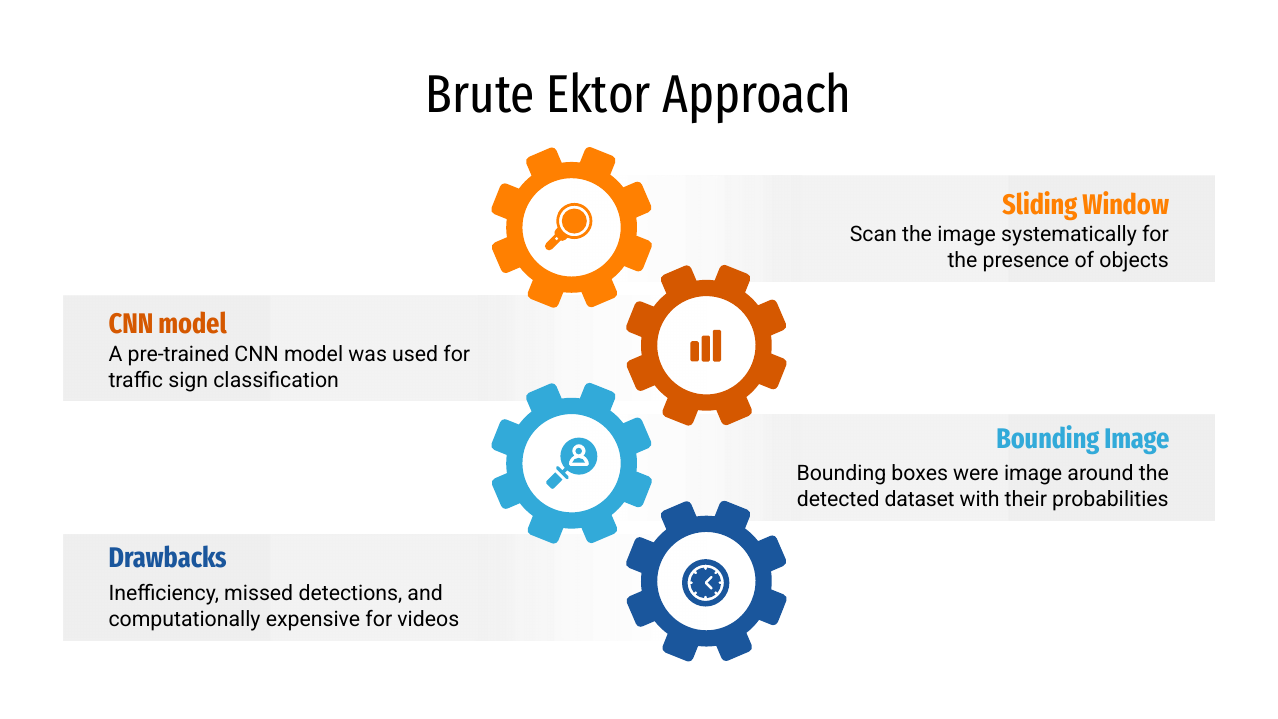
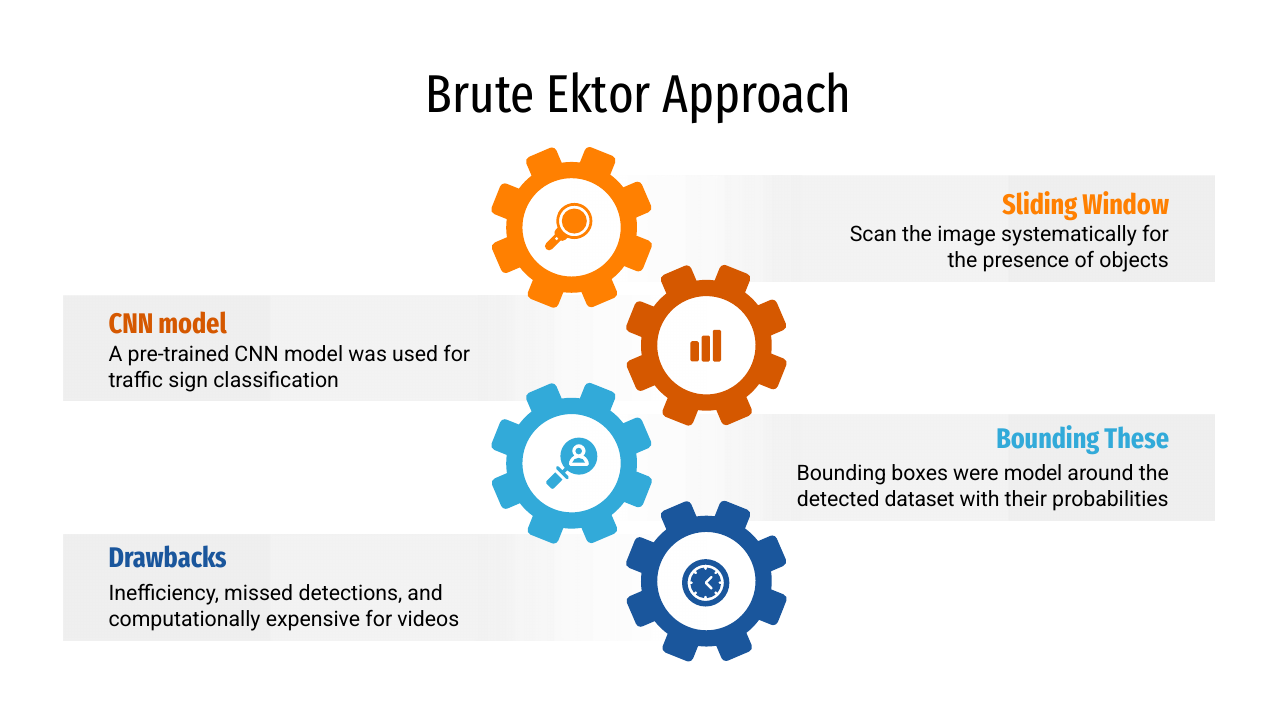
Bounding Image: Image -> These (1137, 439)
were image: image -> model (1033, 474)
